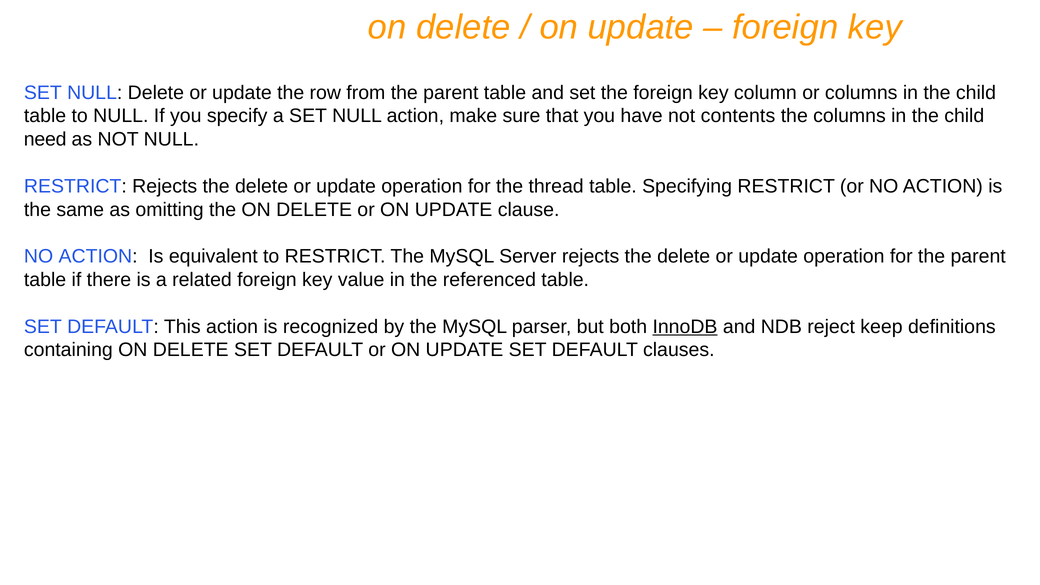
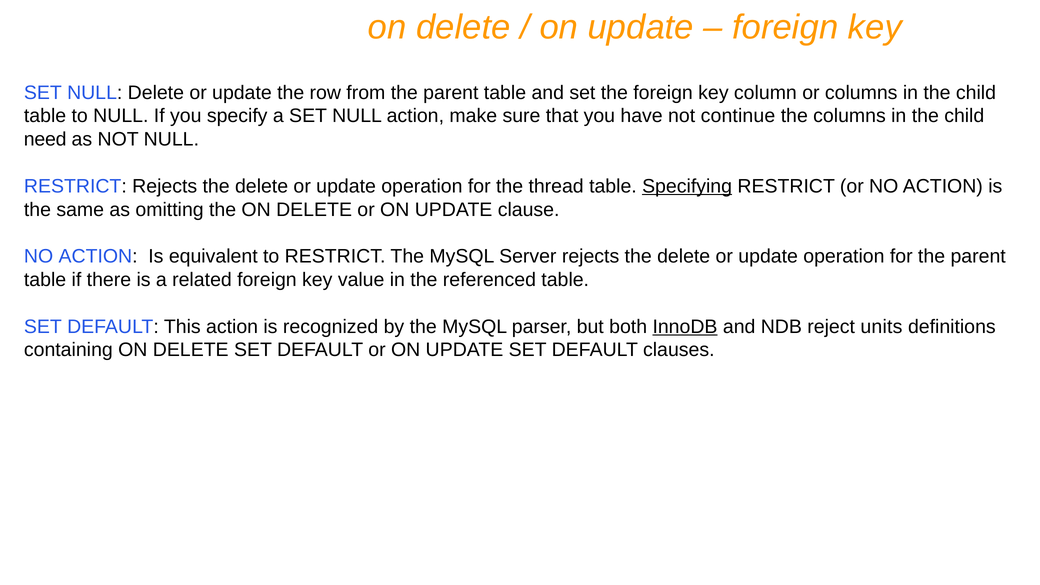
contents: contents -> continue (738, 116)
Specifying underline: none -> present (687, 186)
keep: keep -> units (881, 327)
